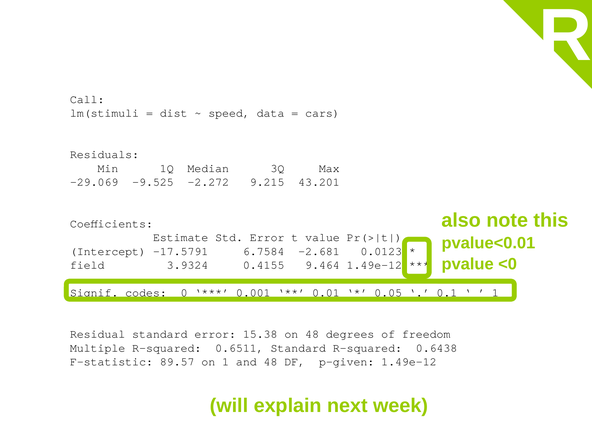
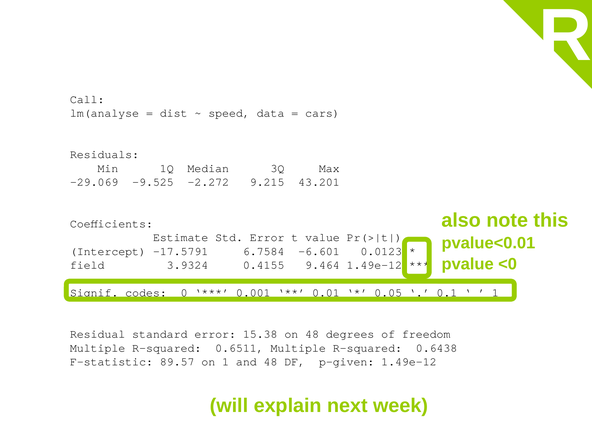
lm(stimuli: lm(stimuli -> lm(analyse (104, 113)
-2.681: -2.681 -> -6.601 (319, 251)
0.6511 Standard: Standard -> Multiple (298, 348)
